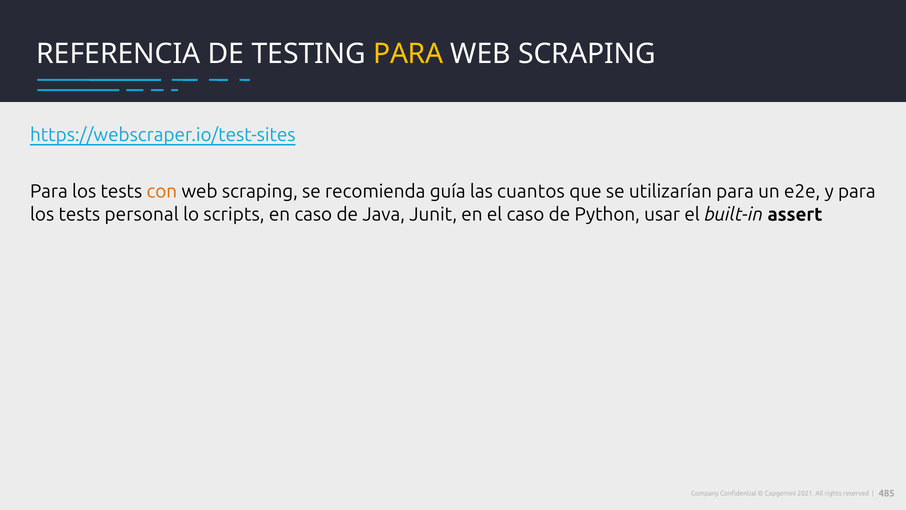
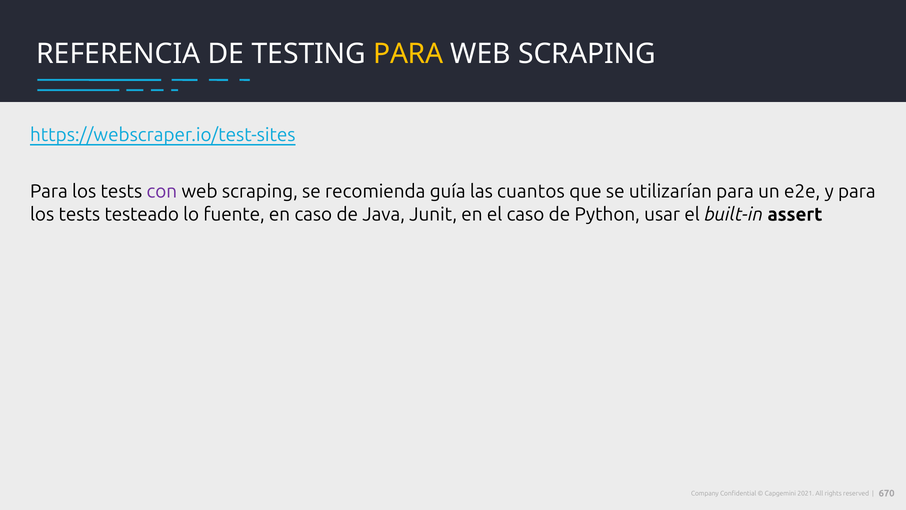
con colour: orange -> purple (162, 192)
personal: personal -> testeado (142, 214)
scripts: scripts -> fuente (234, 214)
485: 485 -> 670 (887, 493)
